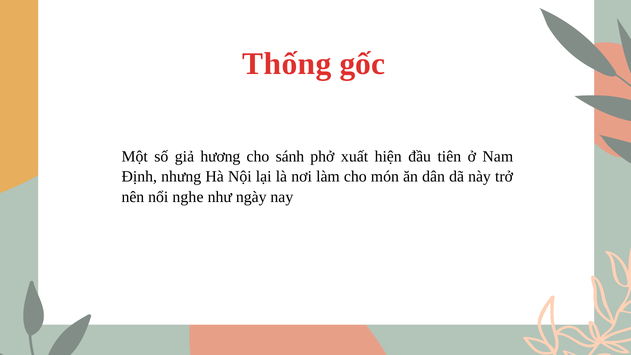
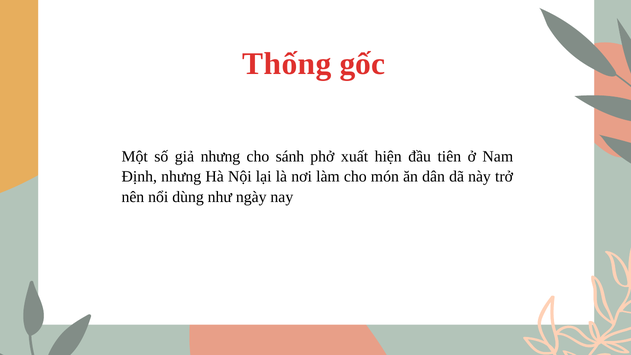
giả hương: hương -> nhưng (220, 156)
nghe: nghe -> dùng (188, 197)
